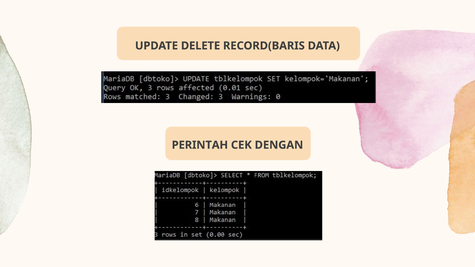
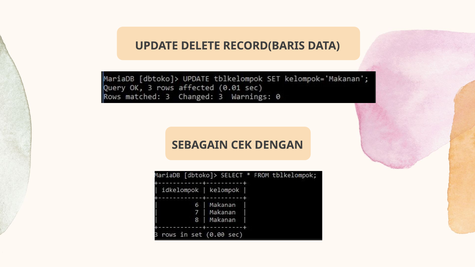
PERINTAH: PERINTAH -> SEBAGAIN (200, 145)
